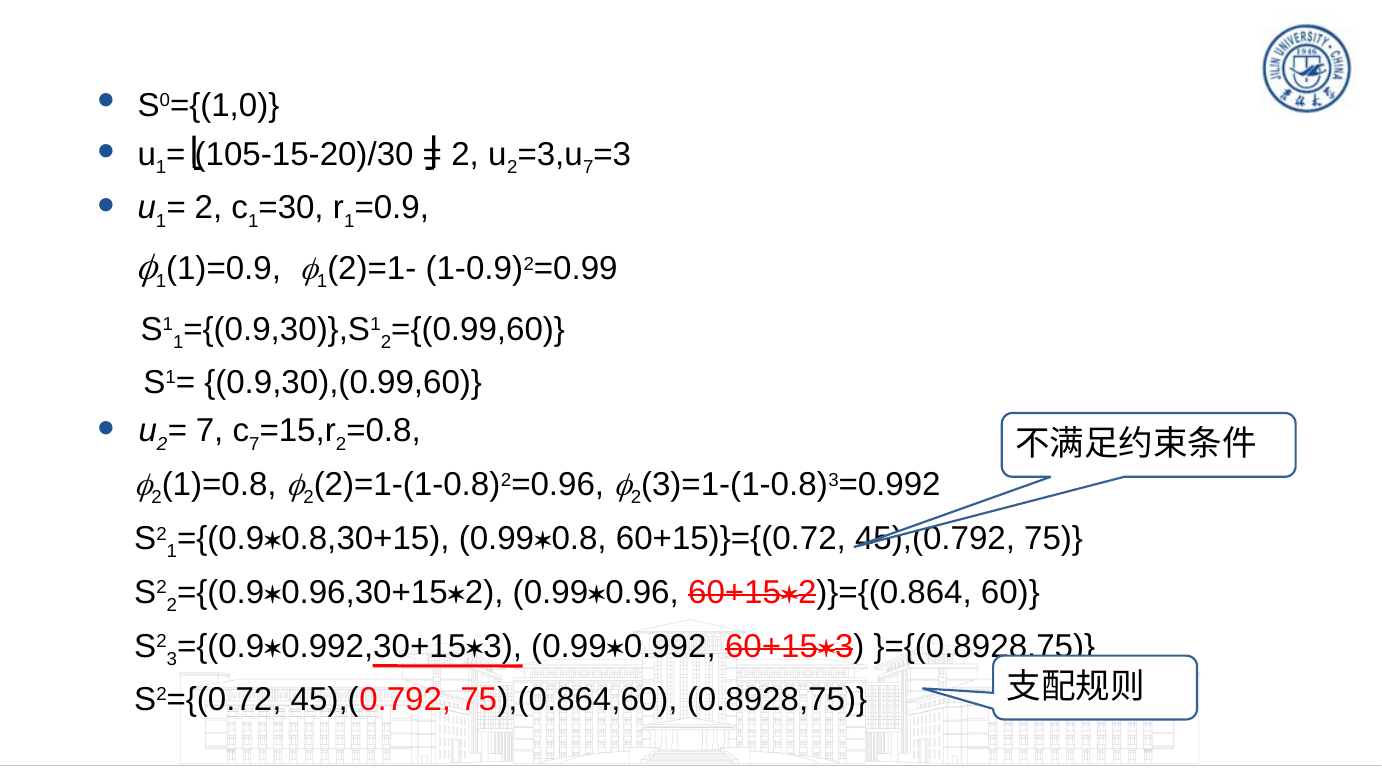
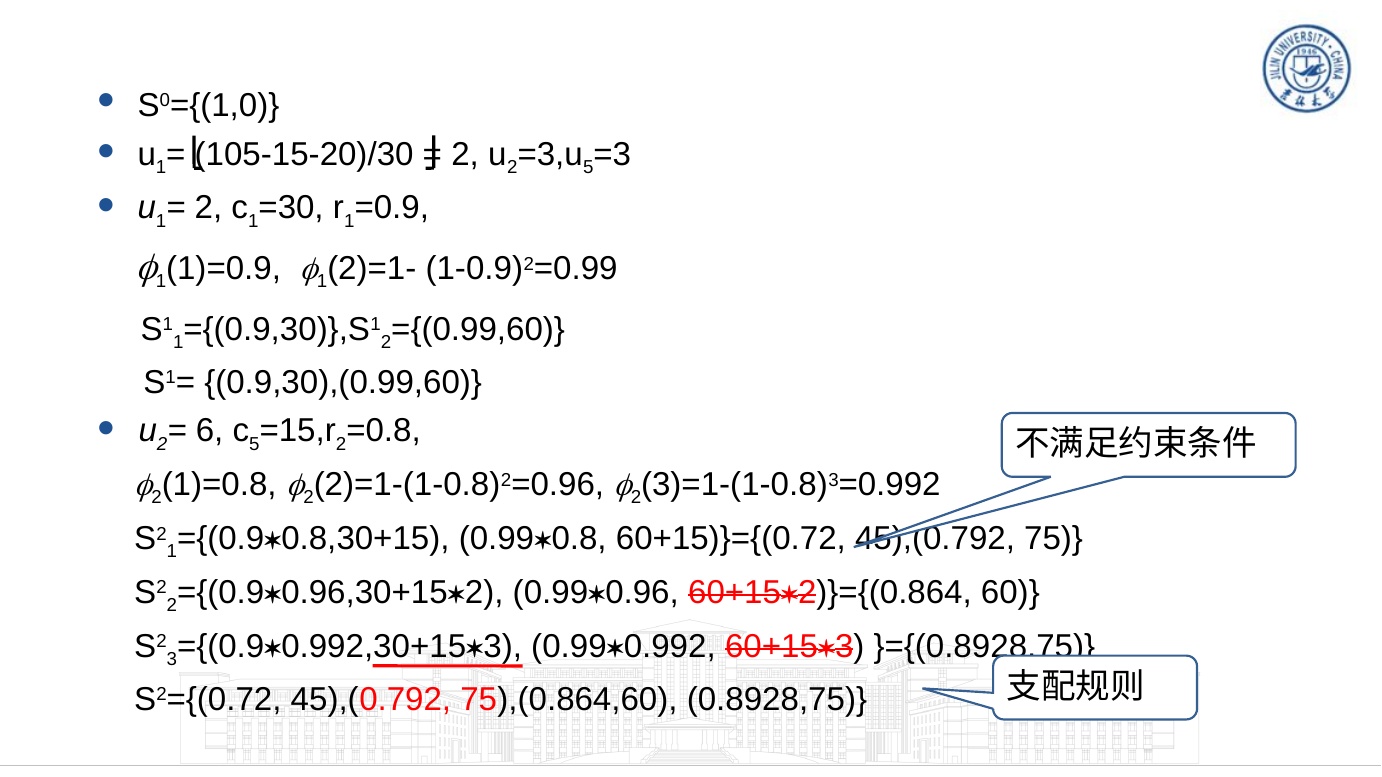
7: 7 -> 5 (588, 167)
7: 7 -> 6 (210, 431)
7: 7 -> 5 (254, 444)
